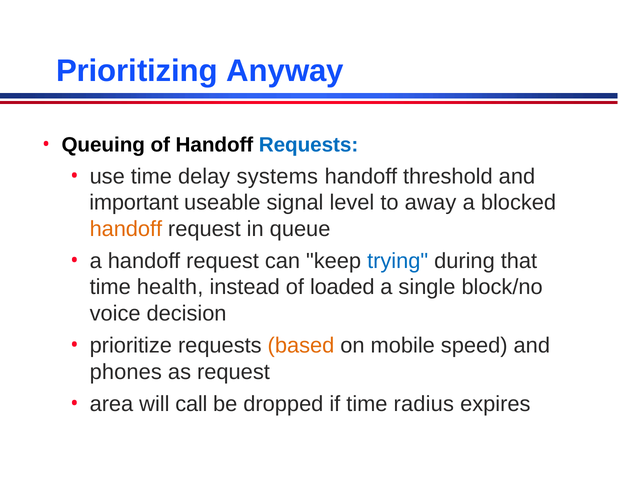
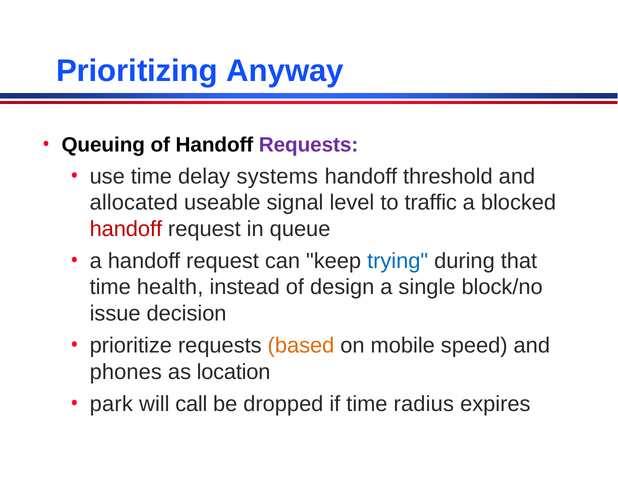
Requests colour: blue -> purple (309, 145)
important: important -> allocated (134, 202)
away: away -> traffic (431, 202)
handoff colour: orange -> red (126, 229)
loaded: loaded -> design (342, 287)
voice: voice -> issue (115, 313)
as request: request -> location (234, 371)
area: area -> park (111, 404)
